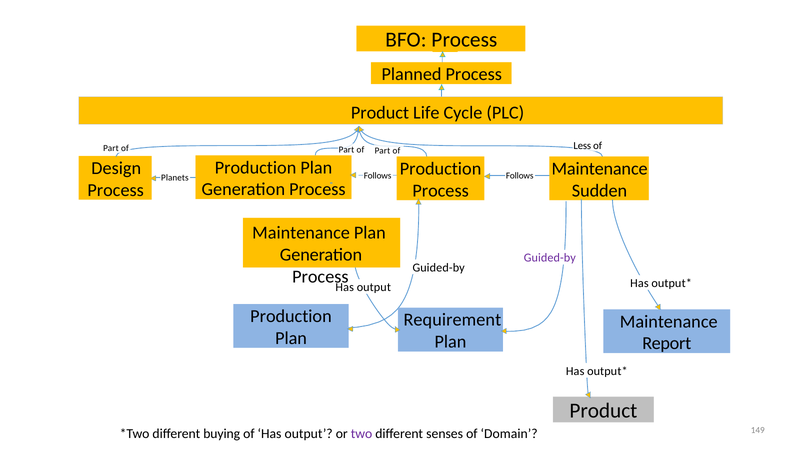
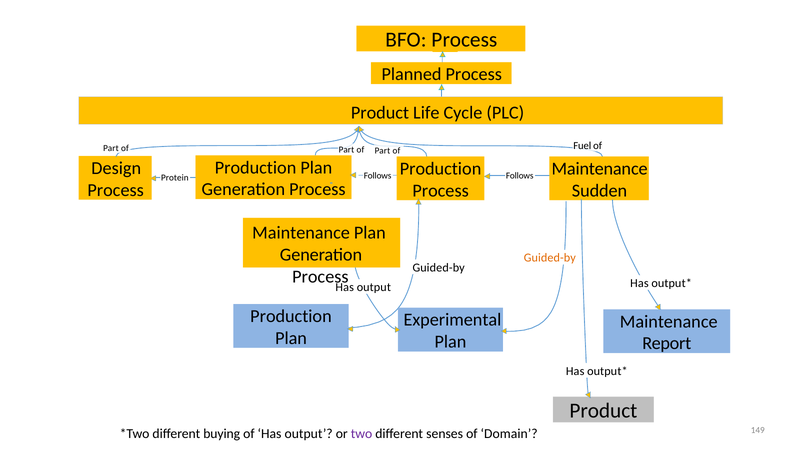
Less: Less -> Fuel (582, 146)
Planets: Planets -> Protein (175, 178)
Guided-by colour: purple -> orange (550, 258)
Requirement: Requirement -> Experimental (452, 320)
